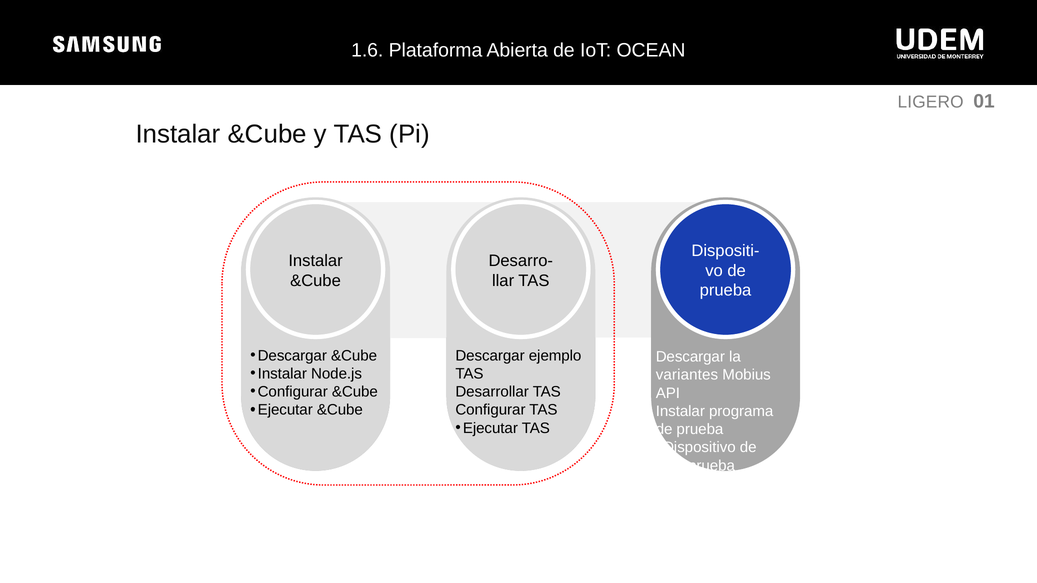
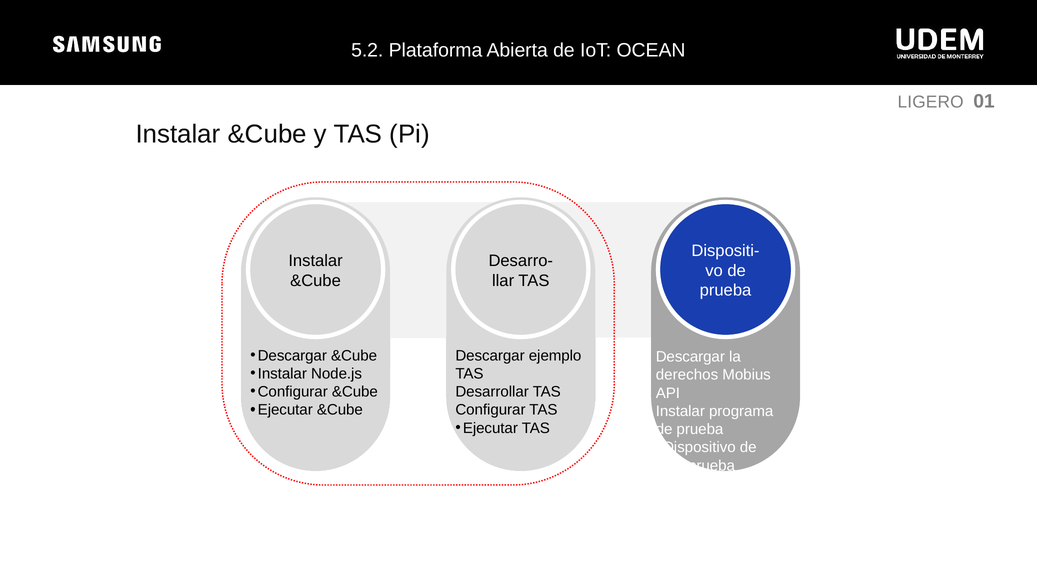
1.6: 1.6 -> 5.2 (367, 50)
variantes: variantes -> derechos (687, 375)
